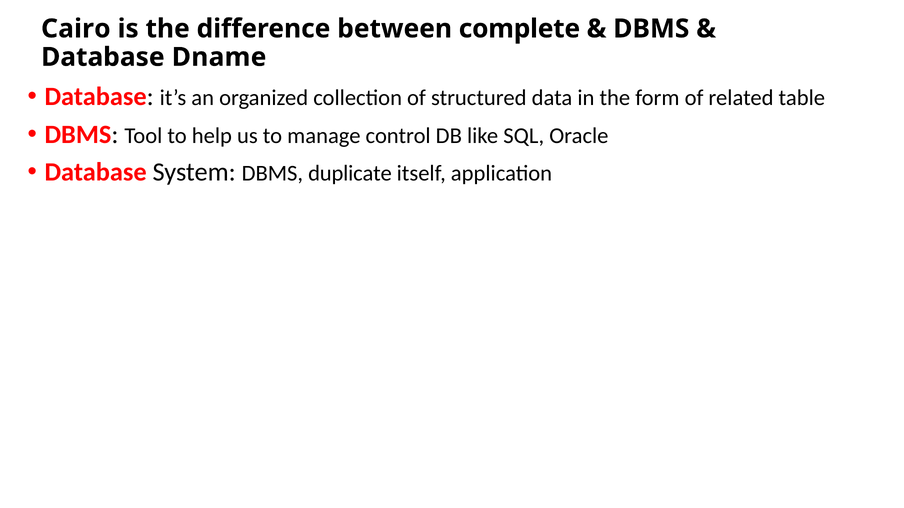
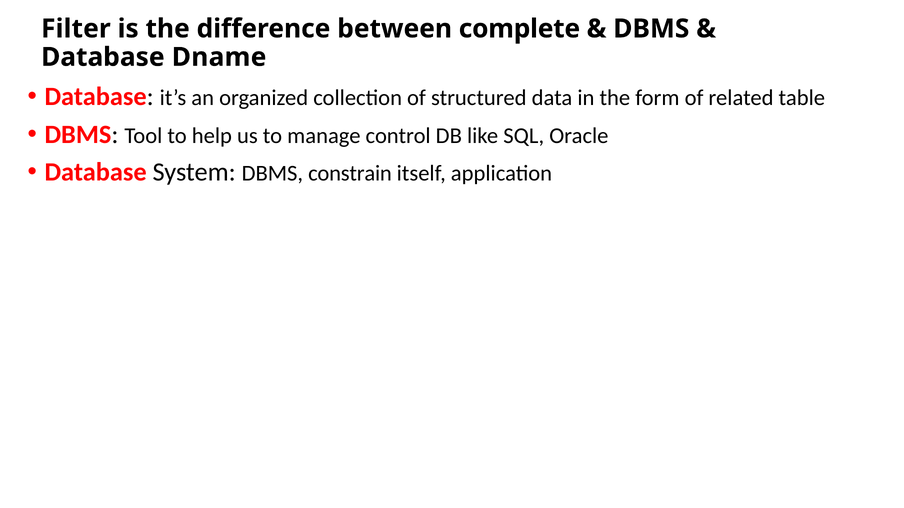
Cairo: Cairo -> Filter (76, 29)
duplicate: duplicate -> constrain (350, 174)
